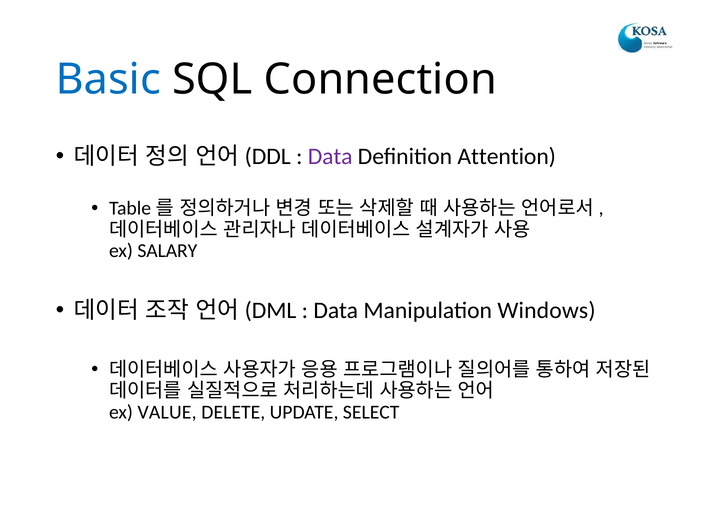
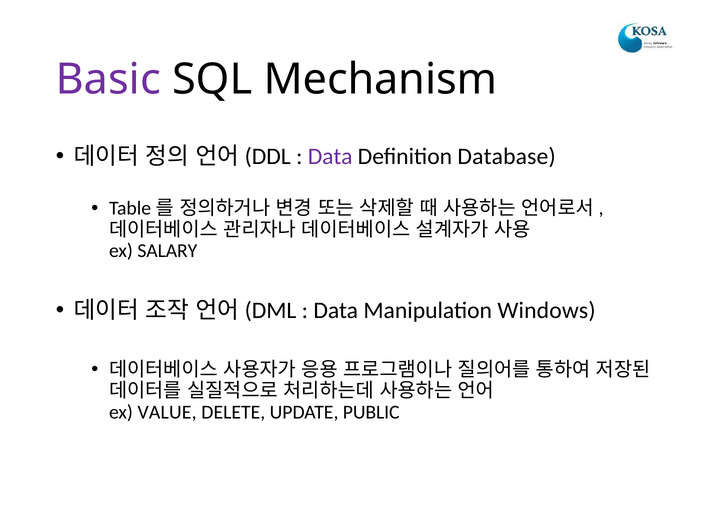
Basic colour: blue -> purple (108, 79)
Connection: Connection -> Mechanism (380, 79)
Attention: Attention -> Database (507, 157)
SELECT: SELECT -> PUBLIC (371, 413)
